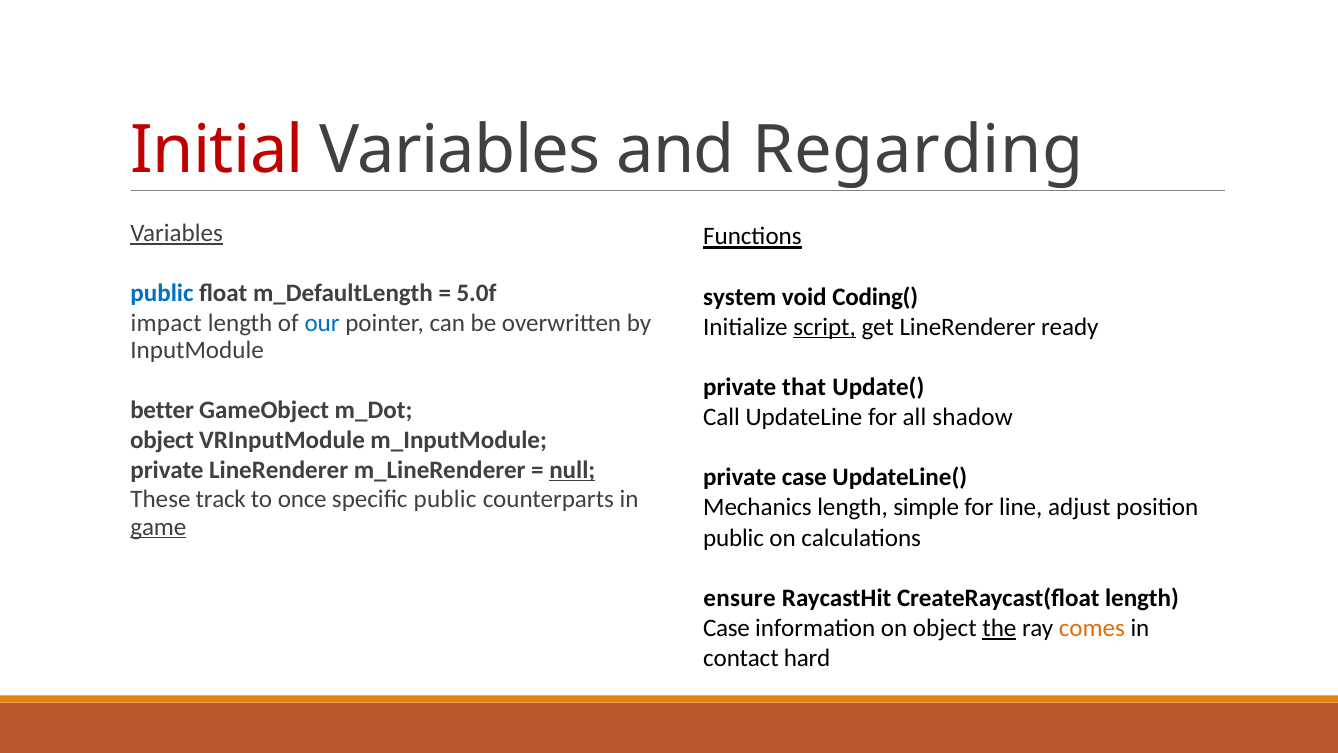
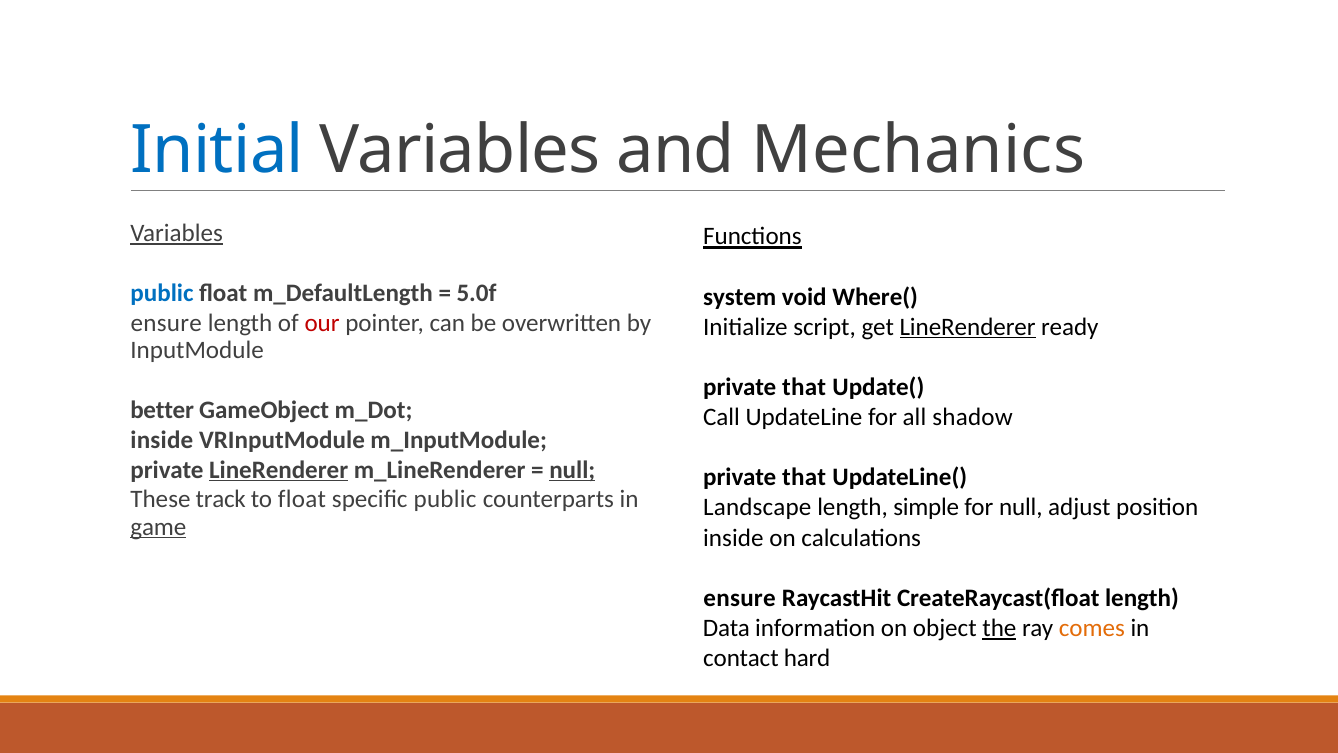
Initial colour: red -> blue (217, 150)
Regarding: Regarding -> Mechanics (918, 150)
Coding(: Coding( -> Where( (875, 297)
impact: impact -> ensure (166, 323)
our colour: blue -> red (322, 323)
script underline: present -> none (825, 327)
LineRenderer underline: none -> present (968, 327)
object: object -> inside (162, 440)
LineRenderer underline: none -> present (279, 470)
case: case -> that (804, 477)
to once: once -> float (302, 499)
Mechanics: Mechanics -> Landscape (757, 507)
for line: line -> null (1021, 507)
public: public -> inside (733, 537)
Case: Case -> Data (726, 628)
